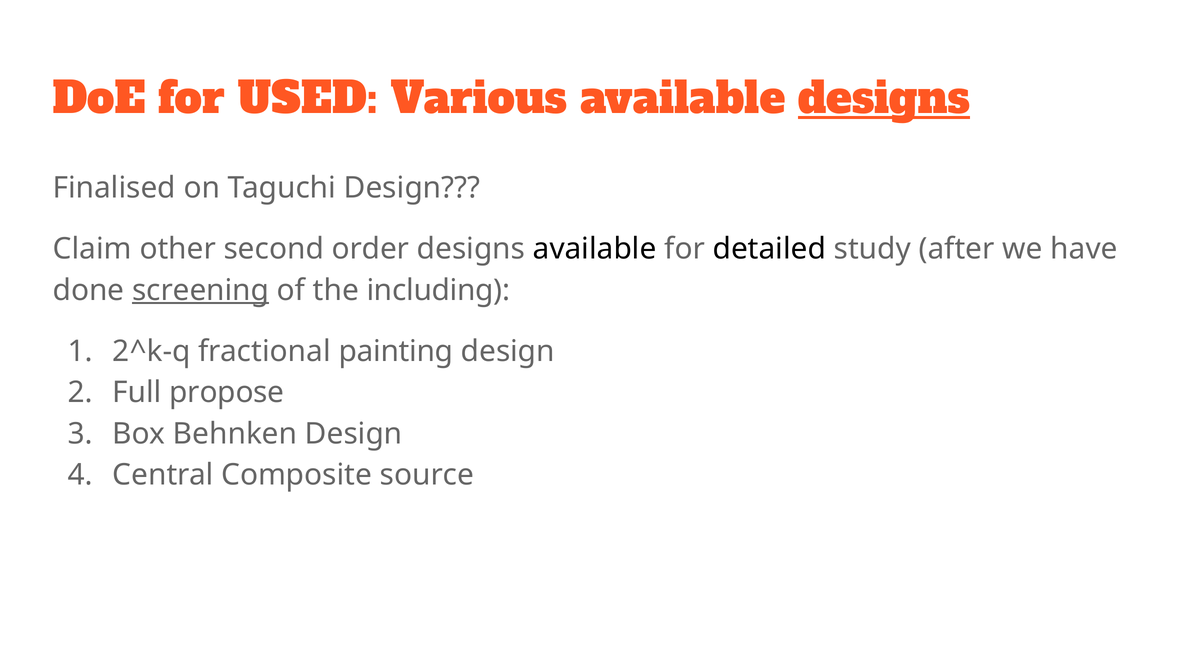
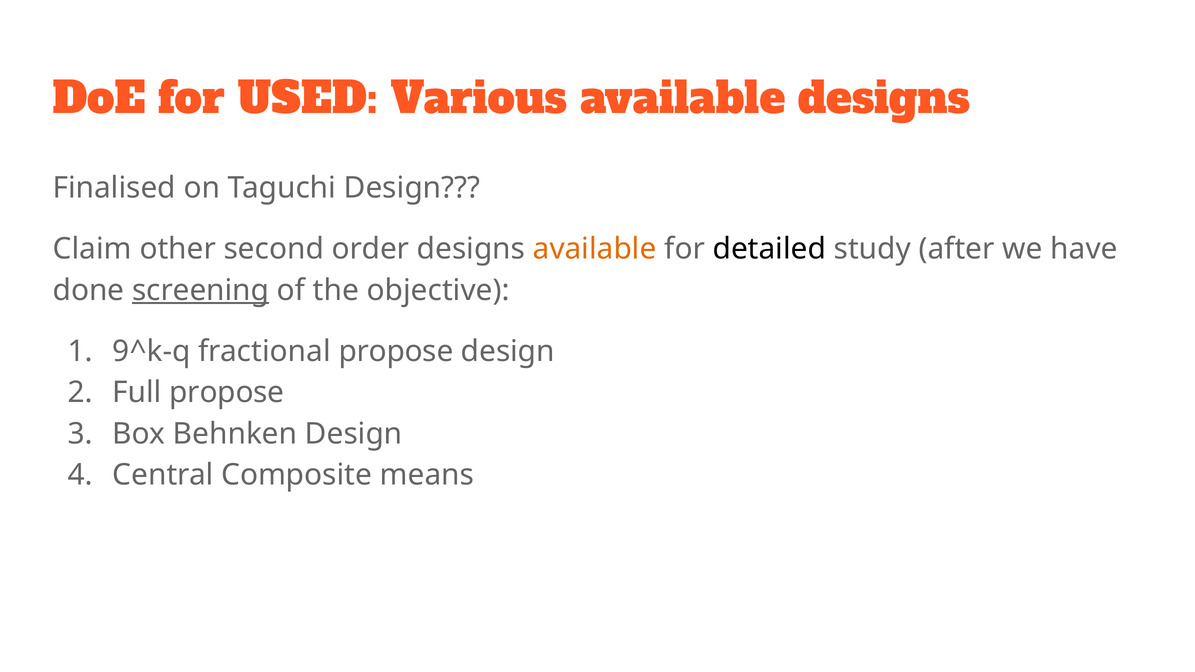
designs underline: present -> none (884, 99)
available colour: black -> orange (595, 249)
including: including -> objective (438, 290)
2^k-q: 2^k-q -> 9^k-q (151, 351)
fractional painting: painting -> propose (396, 351)
source: source -> means (427, 475)
